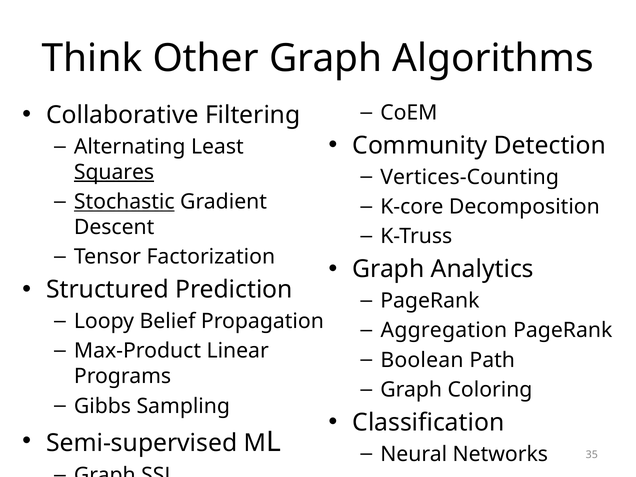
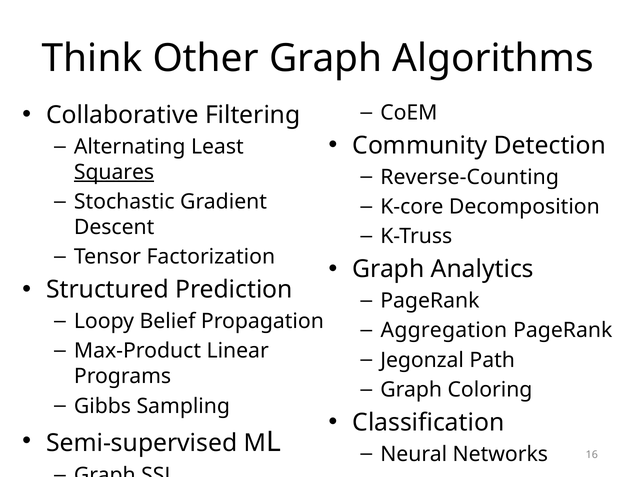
Vertices-Counting: Vertices-Counting -> Reverse-Counting (470, 177)
Stochastic underline: present -> none (124, 202)
Boolean: Boolean -> Jegonzal (422, 360)
35: 35 -> 16 (592, 455)
